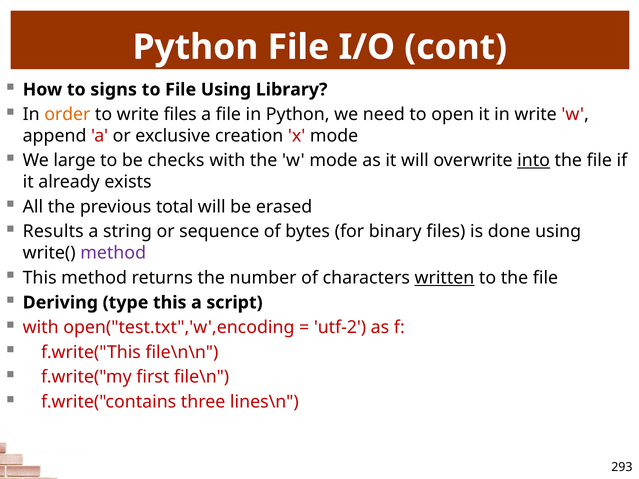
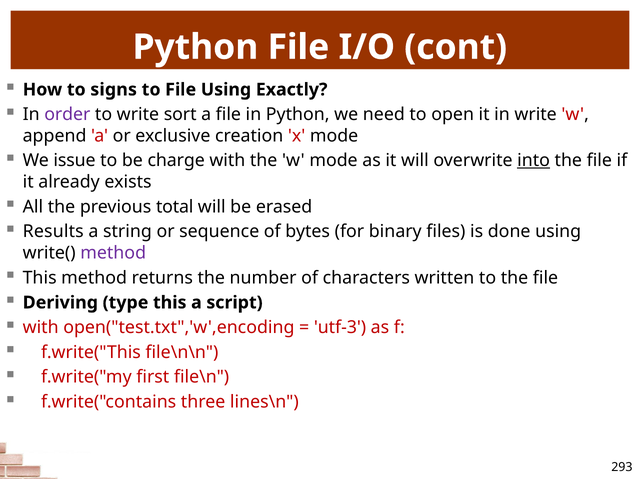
Library: Library -> Exactly (292, 90)
order colour: orange -> purple (67, 114)
write files: files -> sort (180, 114)
large: large -> issue (75, 161)
checks: checks -> charge (176, 161)
written underline: present -> none (444, 278)
utf-2: utf-2 -> utf-3 (340, 328)
